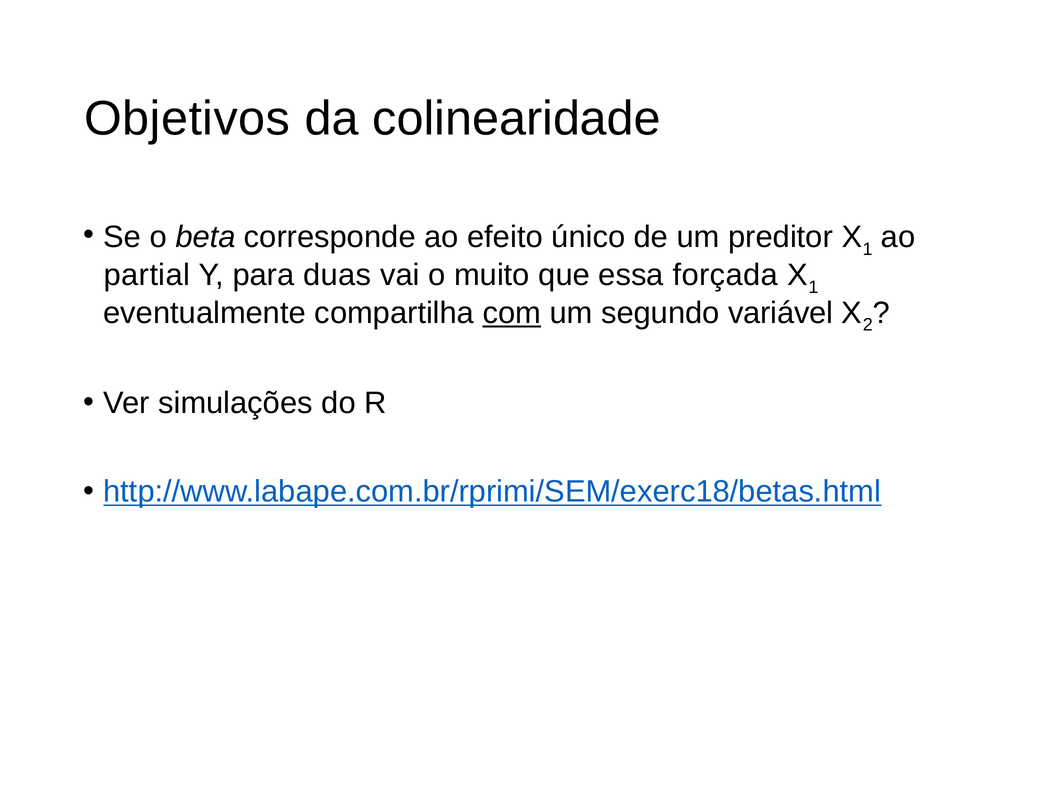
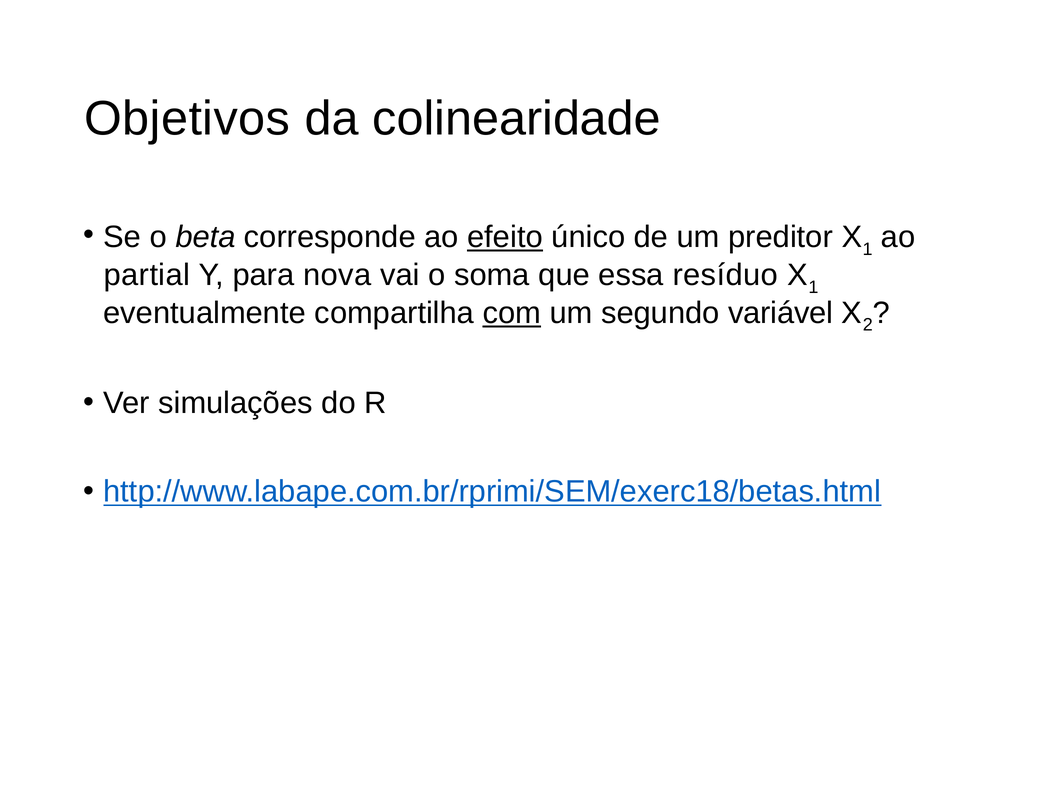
efeito underline: none -> present (505, 237)
duas: duas -> nova (337, 275)
muito: muito -> soma (492, 275)
forçada: forçada -> resíduo (725, 275)
